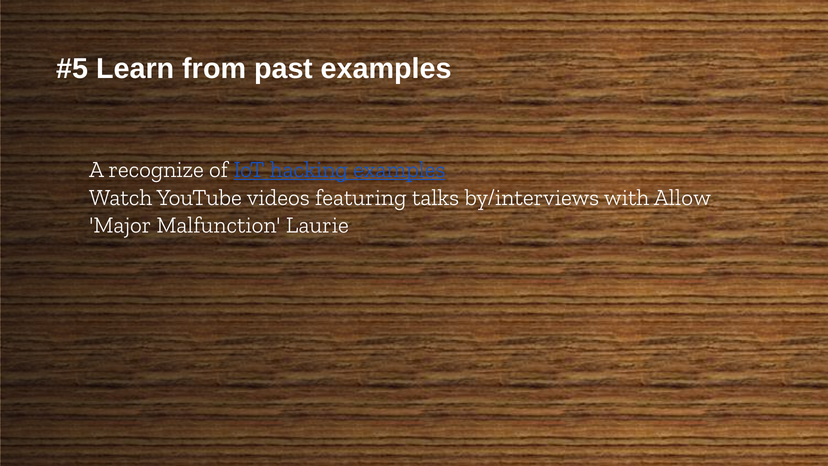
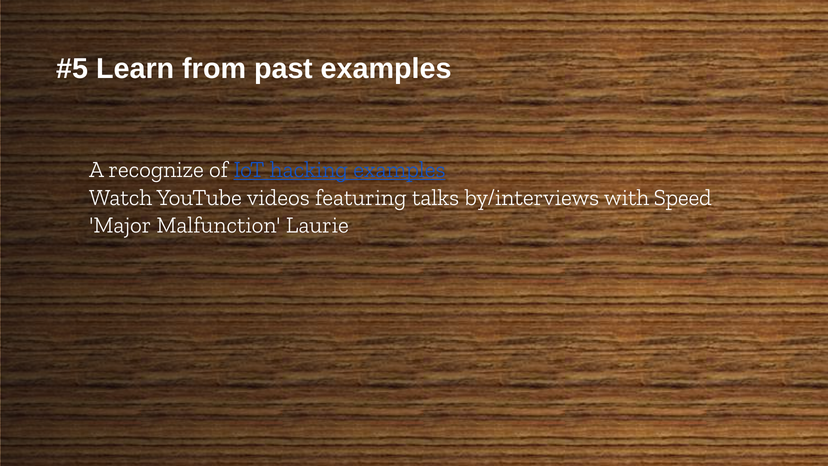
Allow: Allow -> Speed (683, 197)
